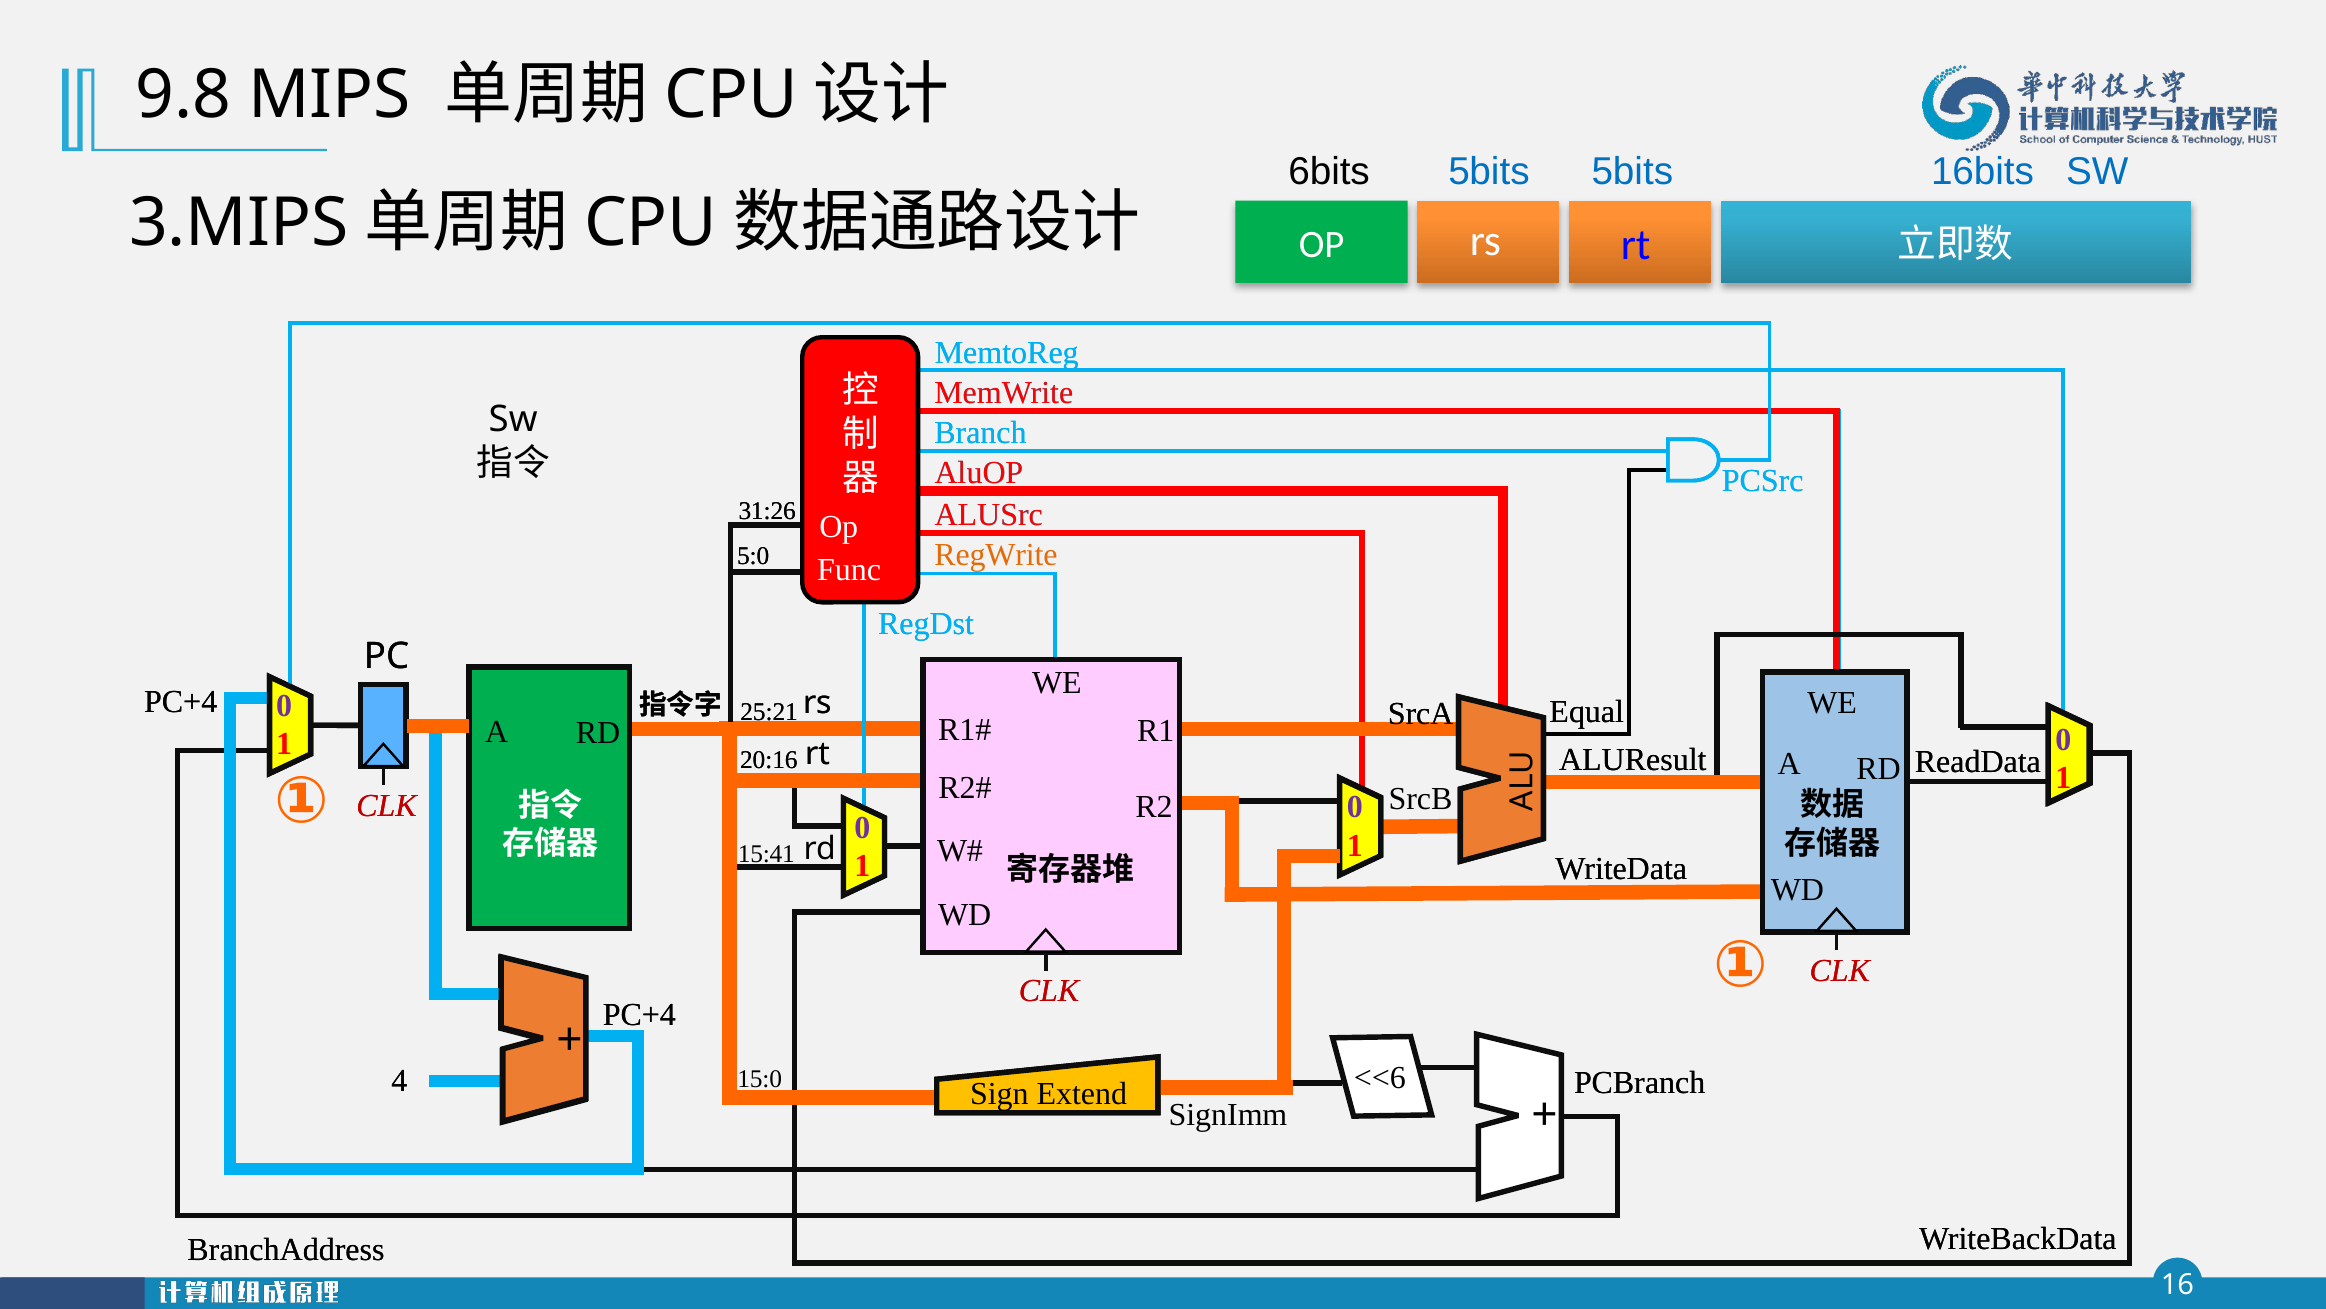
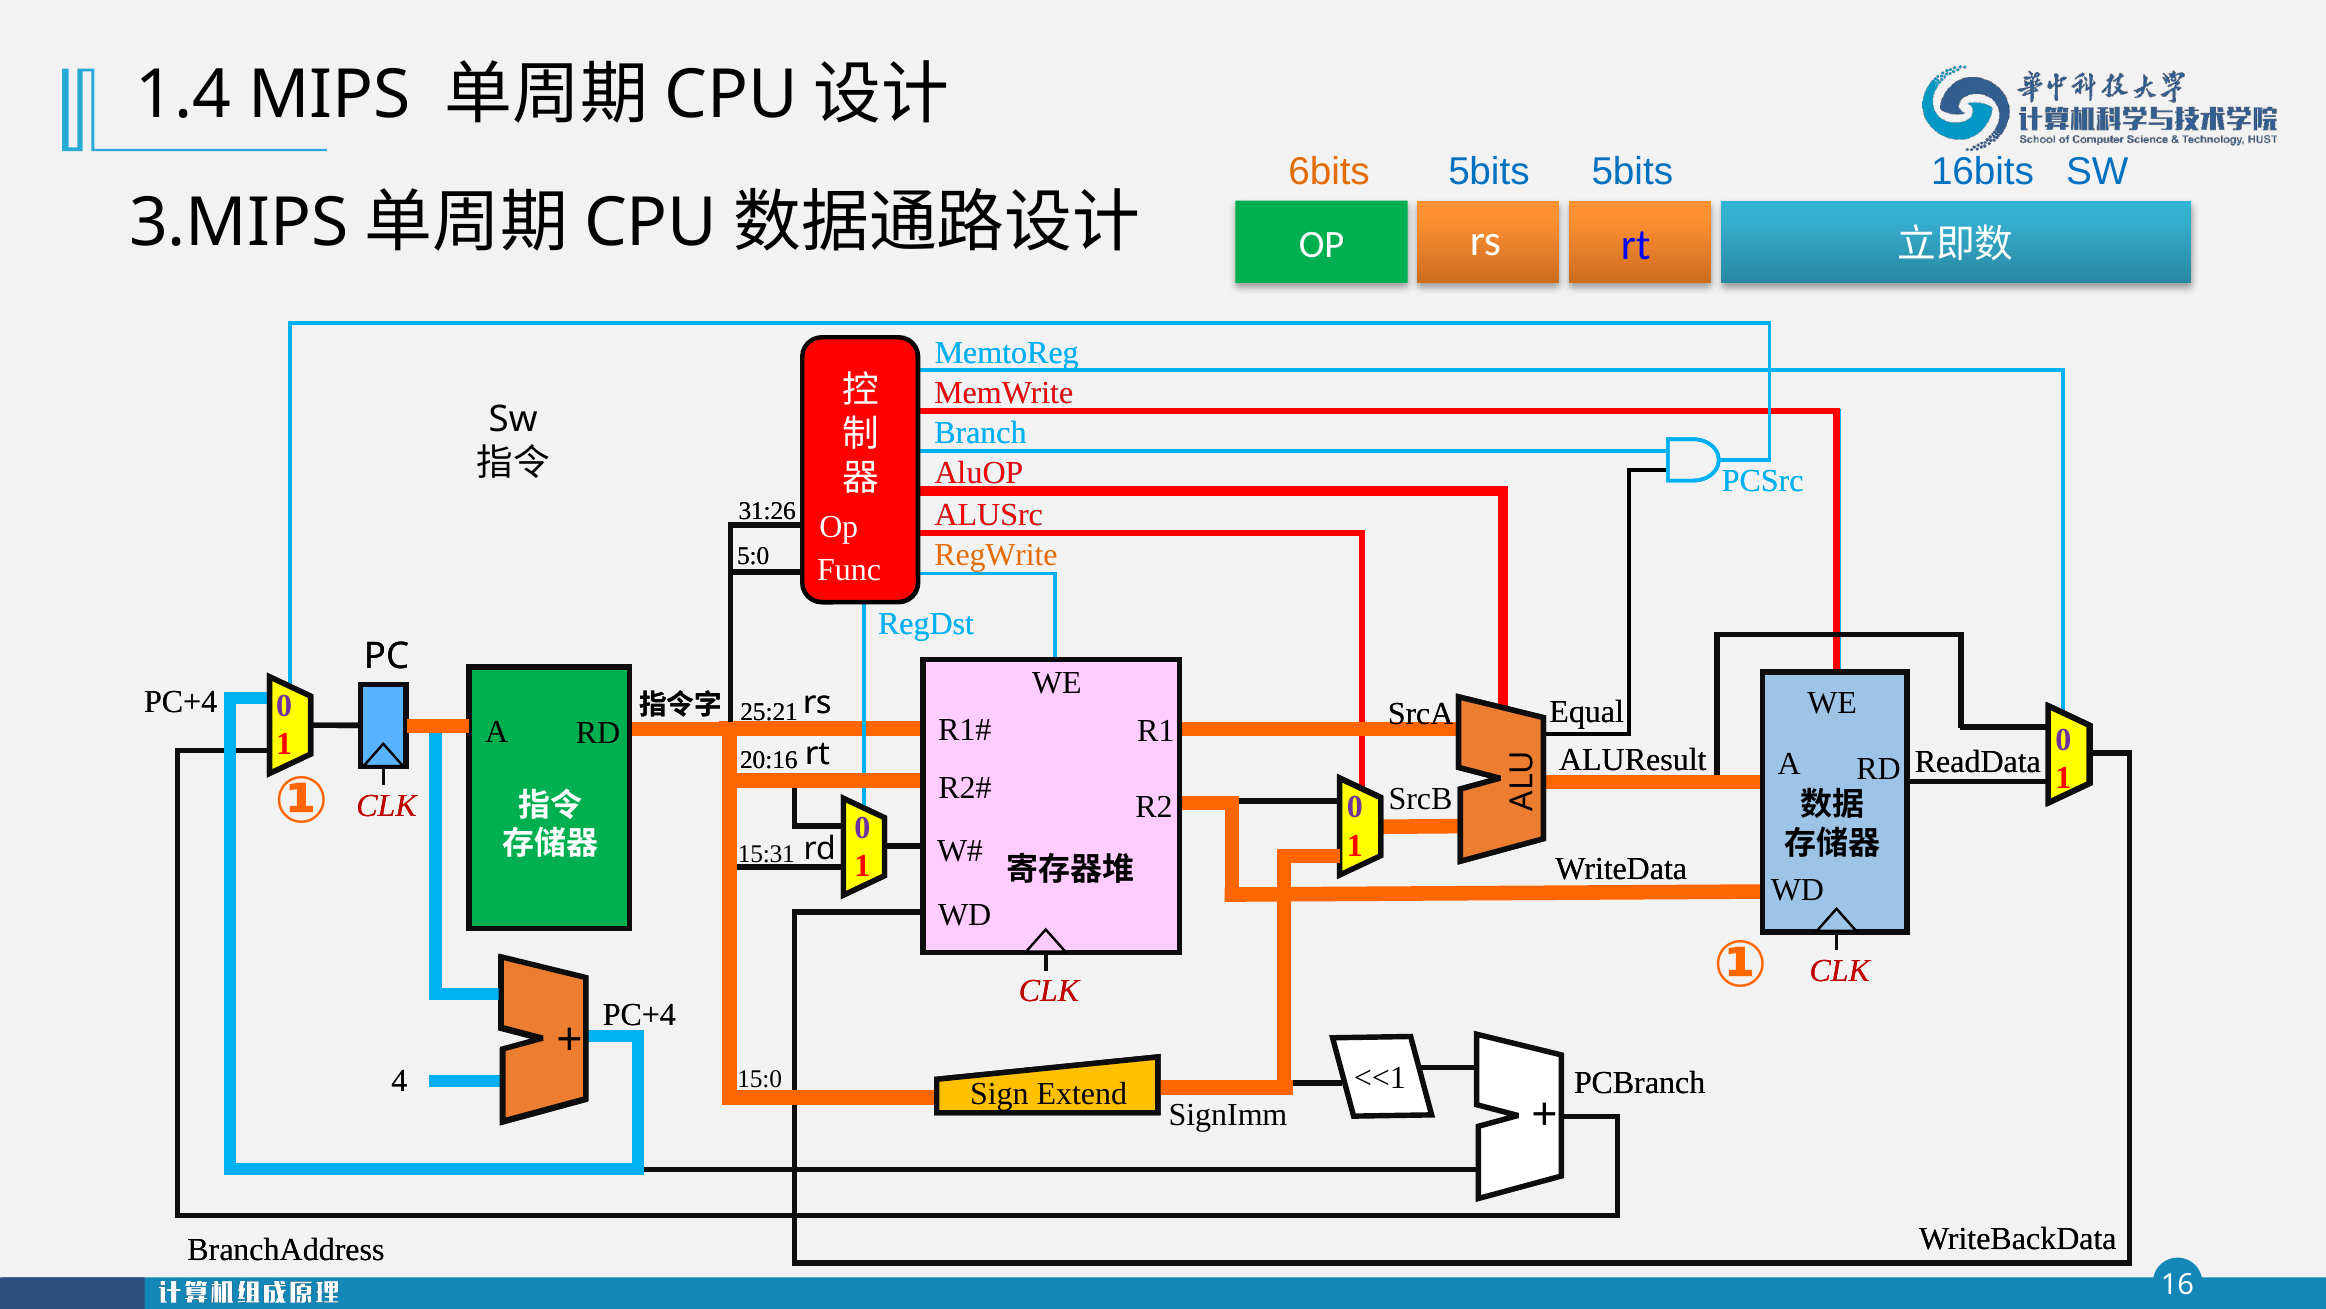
9.8: 9.8 -> 1.4 (183, 95)
6bits colour: black -> orange (1329, 171)
15:41: 15:41 -> 15:31 (766, 854)
<<6: <<6 -> <<1 (1380, 1077)
